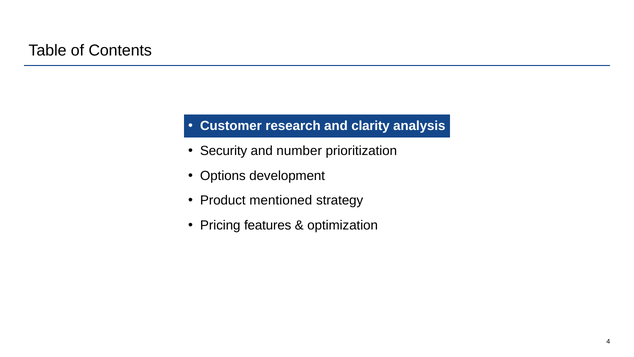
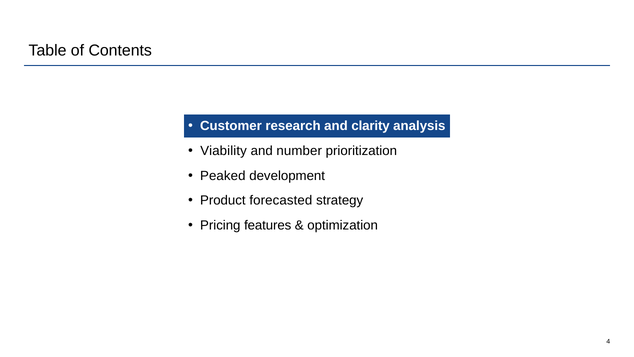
Security: Security -> Viability (224, 151)
Options: Options -> Peaked (223, 176)
mentioned: mentioned -> forecasted (281, 200)
